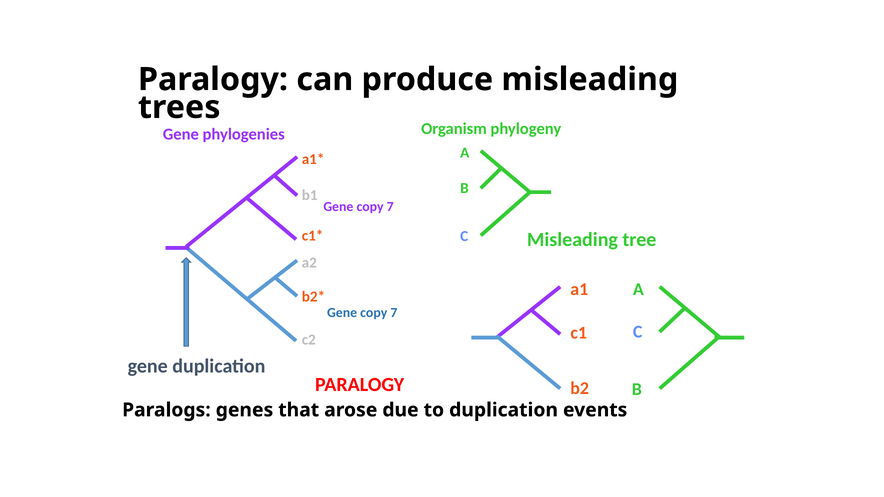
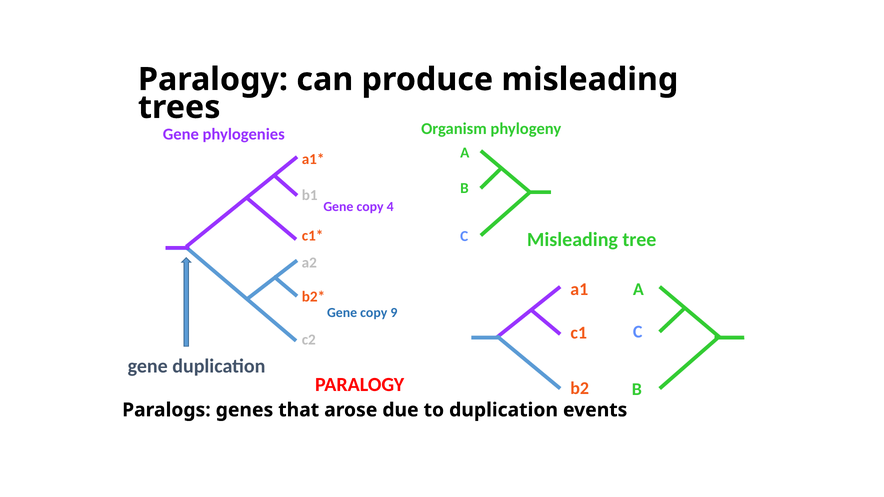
7: 7 -> 4 (390, 207)
7: 7 -> 9 (394, 313)
